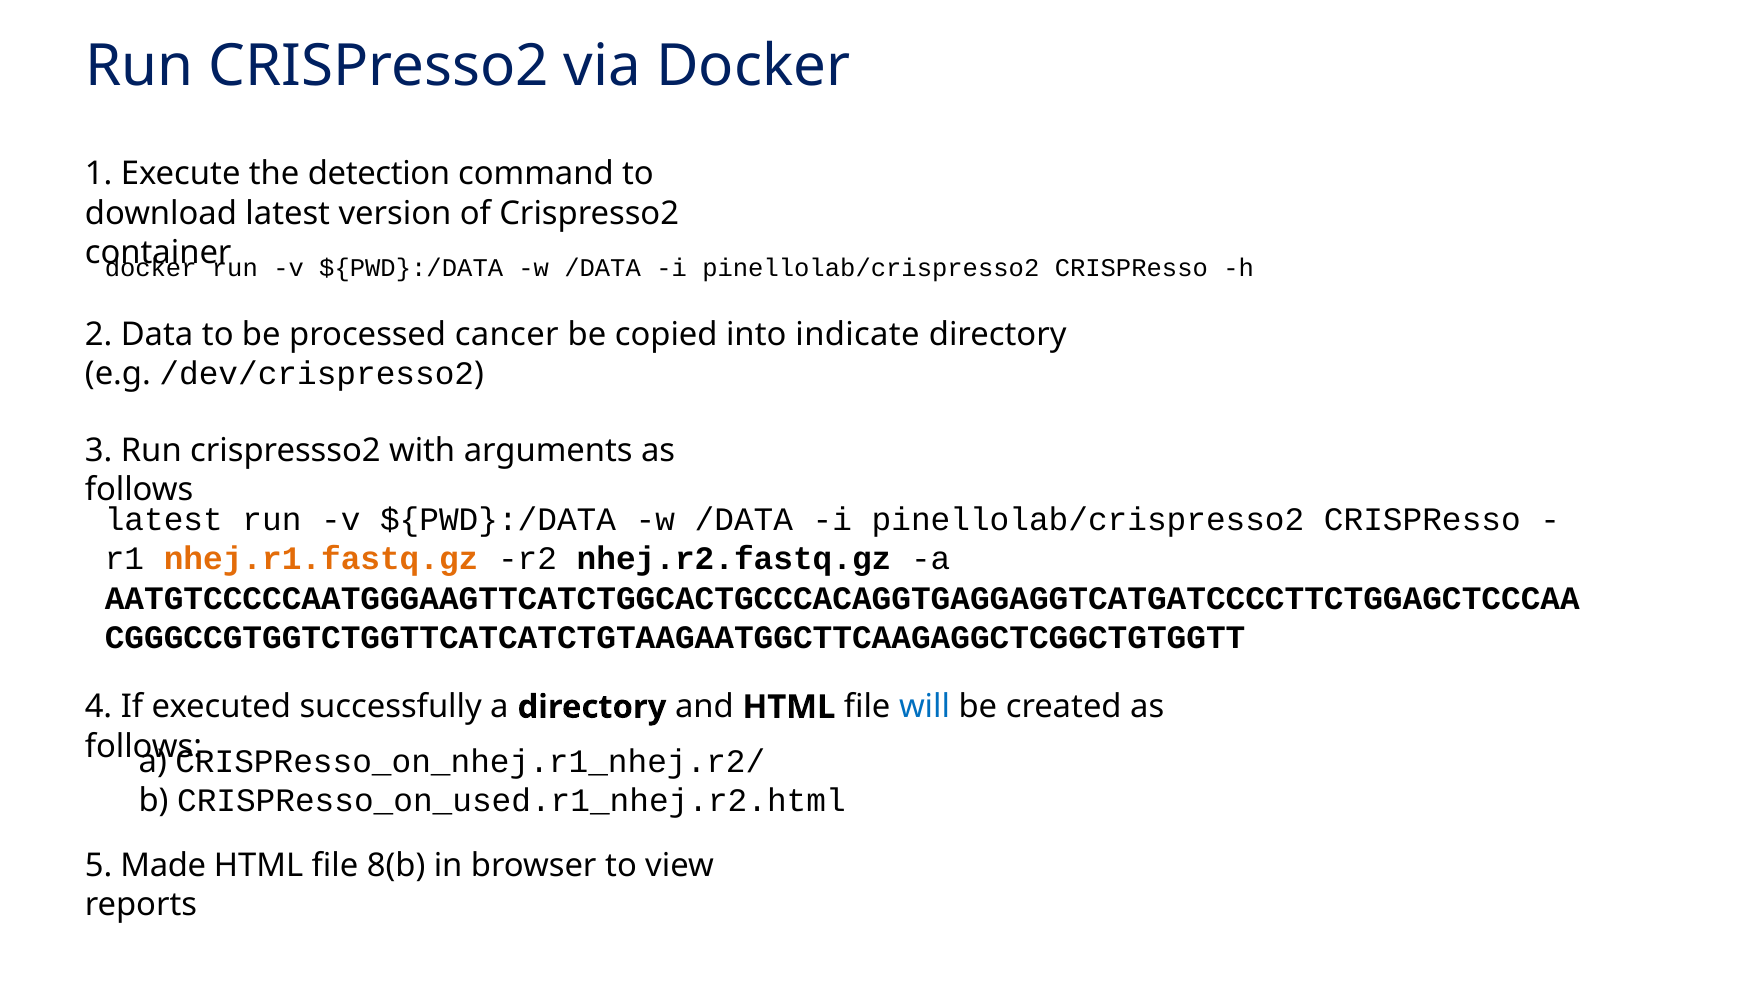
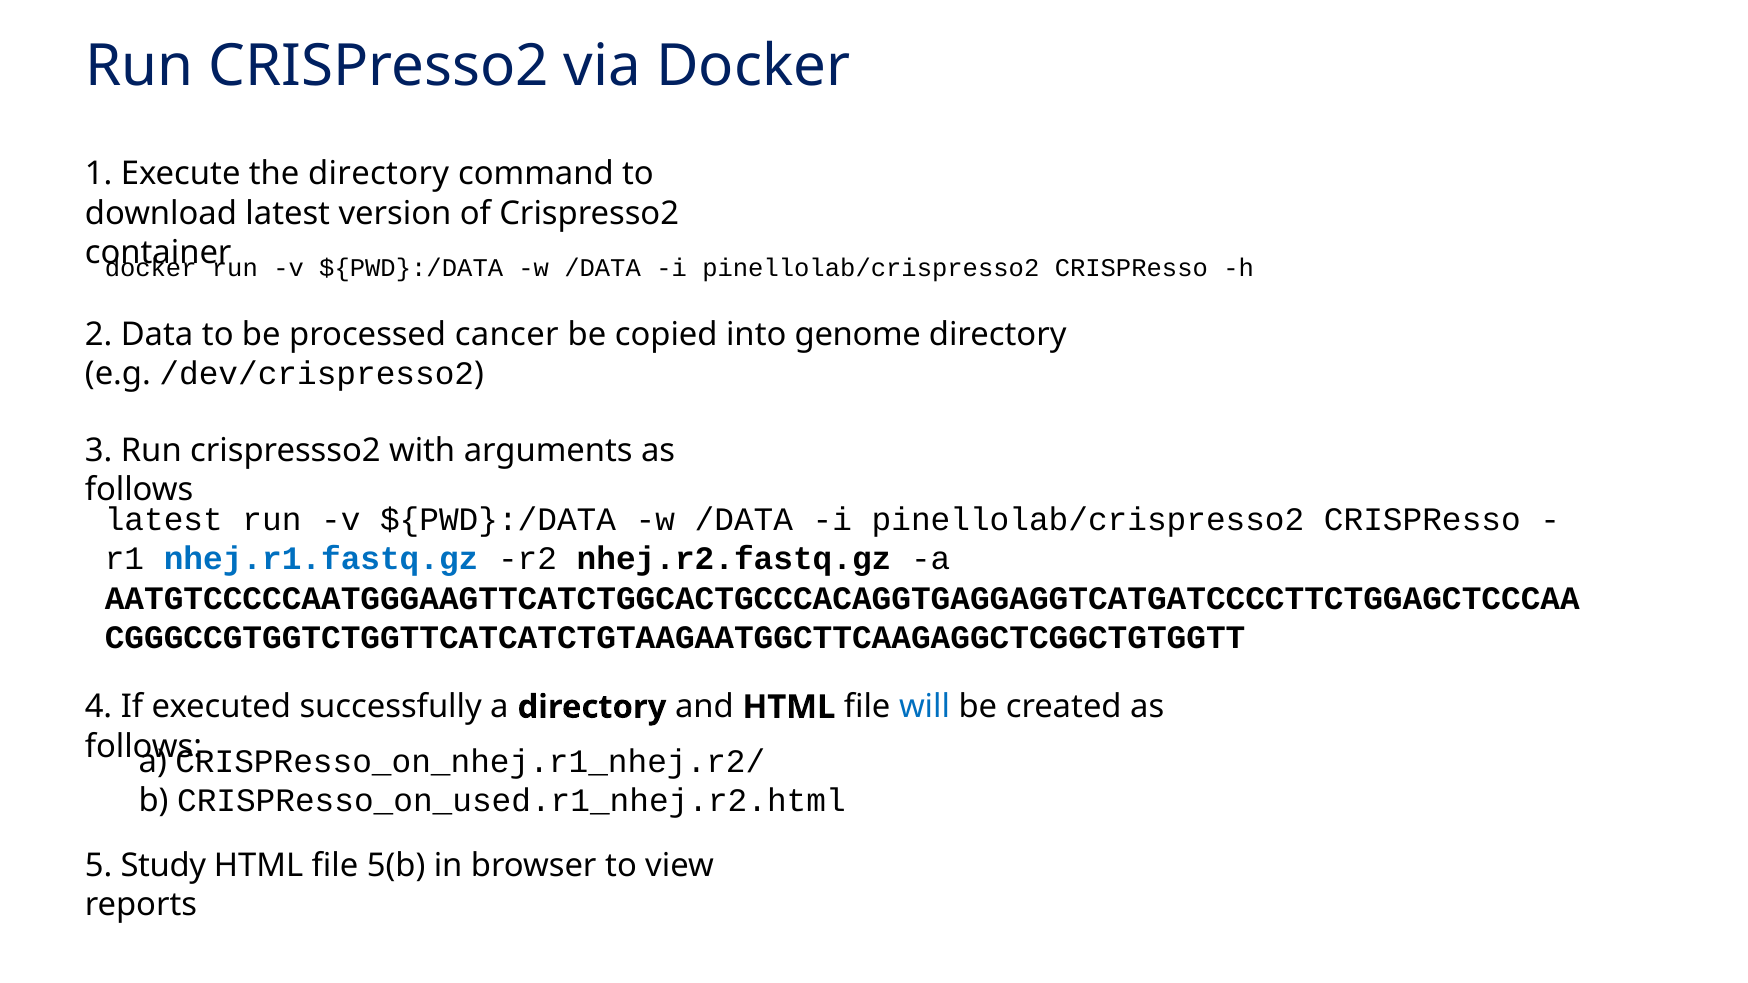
the detection: detection -> directory (379, 174)
indicate: indicate -> genome (858, 335)
nhej.r1.fastq.gz colour: orange -> blue (321, 559)
Made: Made -> Study (163, 866)
8(b: 8(b -> 5(b (396, 866)
